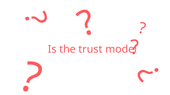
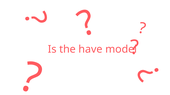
trust: trust -> have (90, 50)
